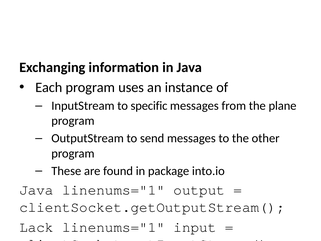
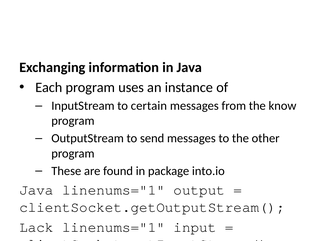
specific: specific -> certain (149, 106)
plane: plane -> know (282, 106)
